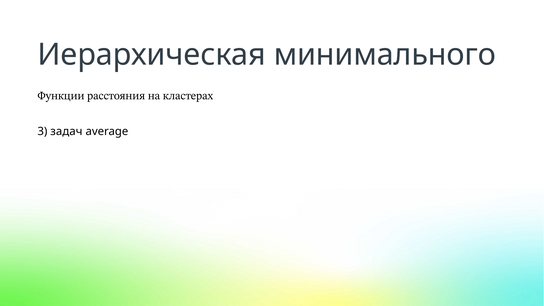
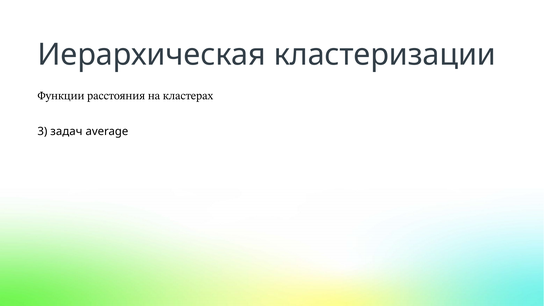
минимального: минимального -> кластеризации (385, 55)
